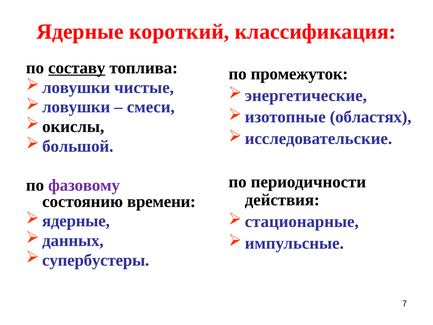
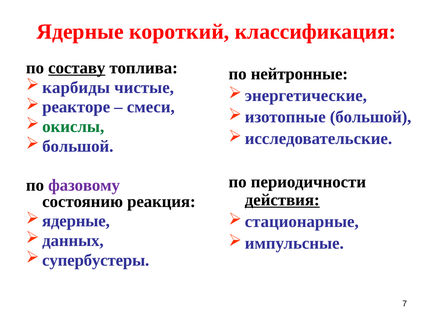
промежуток: промежуток -> нейтронные (299, 74)
ловушки: ловушки -> карбиды (76, 87)
ловушки: ловушки -> реакторе (76, 107)
областях: областях -> большой (371, 117)
окислы colour: black -> green (73, 127)
действия underline: none -> present (282, 200)
времени: времени -> реакция (161, 201)
